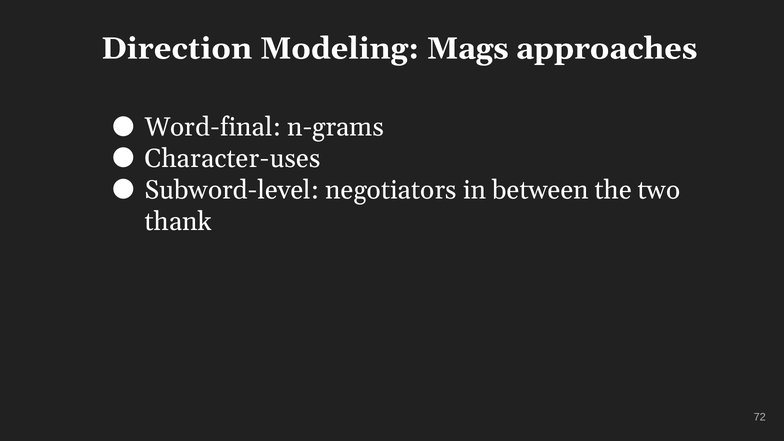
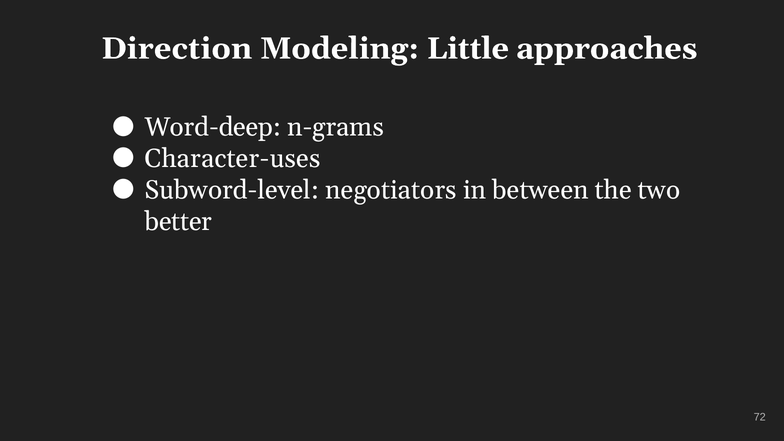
Mags: Mags -> Little (468, 49)
Word-final: Word-final -> Word-deep (213, 127)
thank: thank -> better (178, 221)
